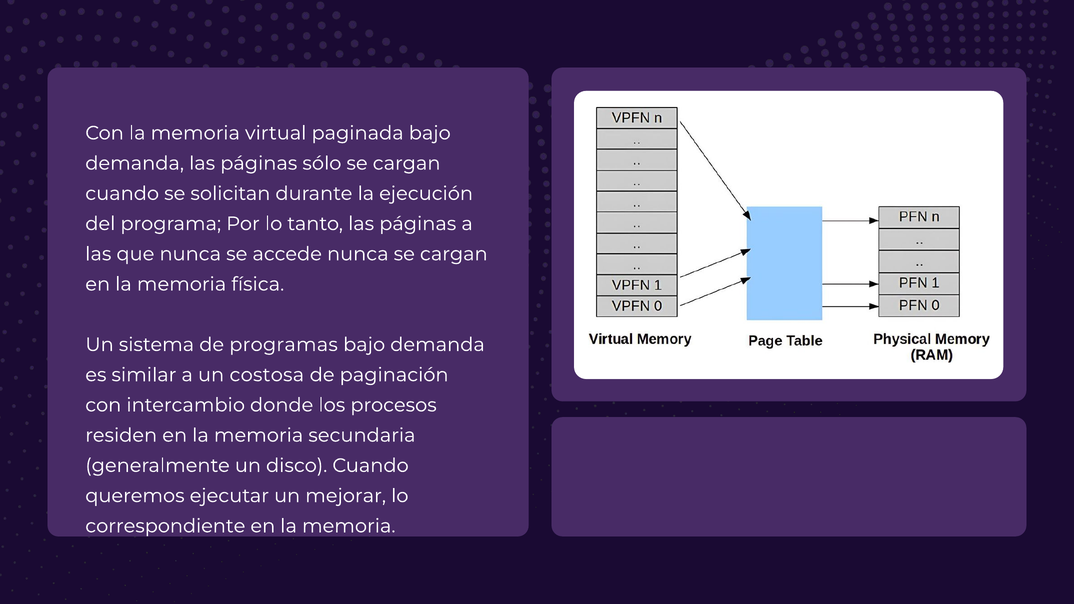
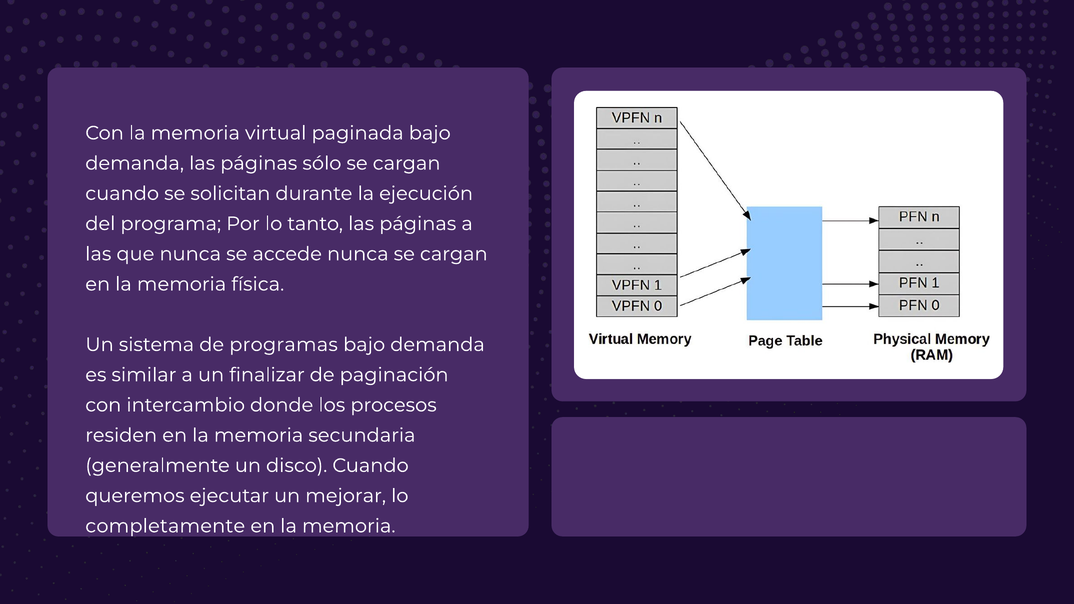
costosa: costosa -> finalizar (267, 375)
correspondiente: correspondiente -> completamente (165, 526)
